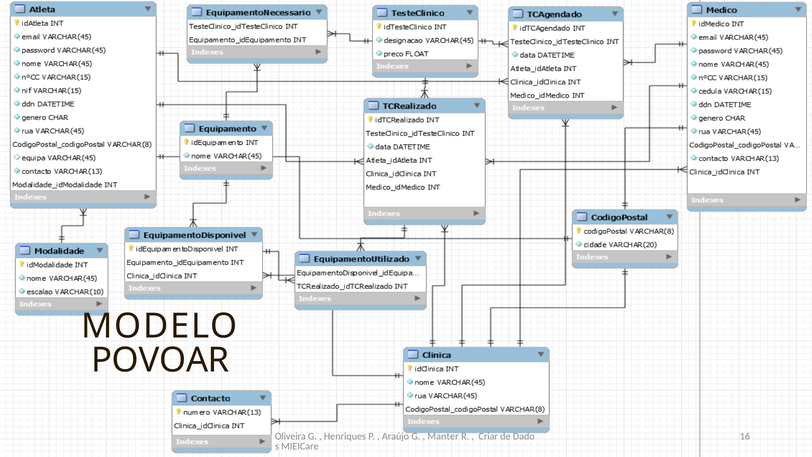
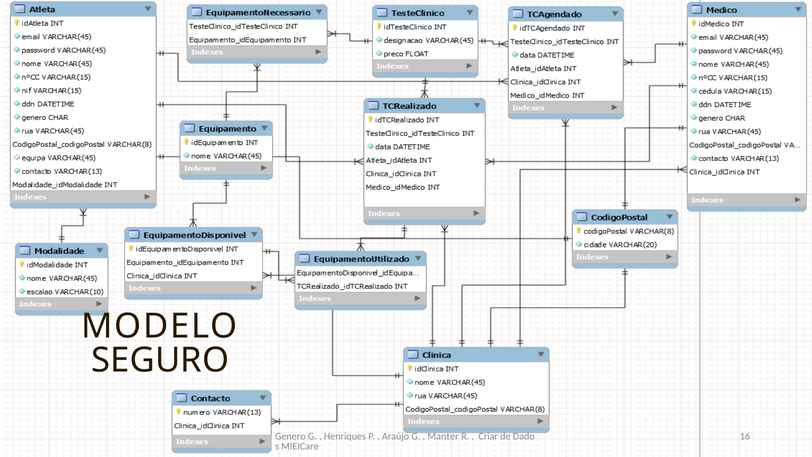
POVOAR: POVOAR -> SEGURO (160, 360)
Oliveira: Oliveira -> Genero (290, 436)
